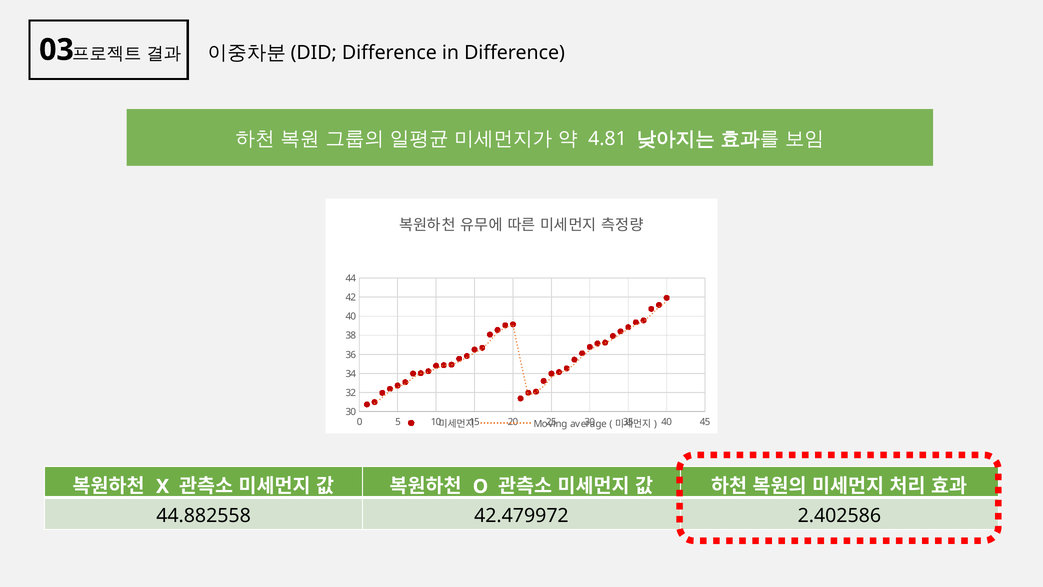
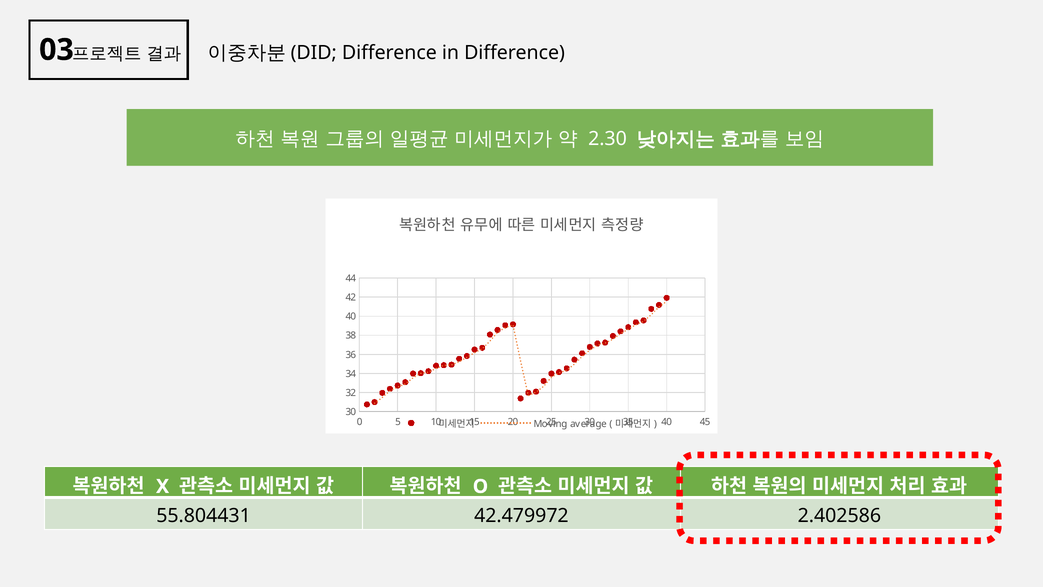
4.81: 4.81 -> 2.30 (607, 139)
44.882558: 44.882558 -> 55.804431 (204, 516)
